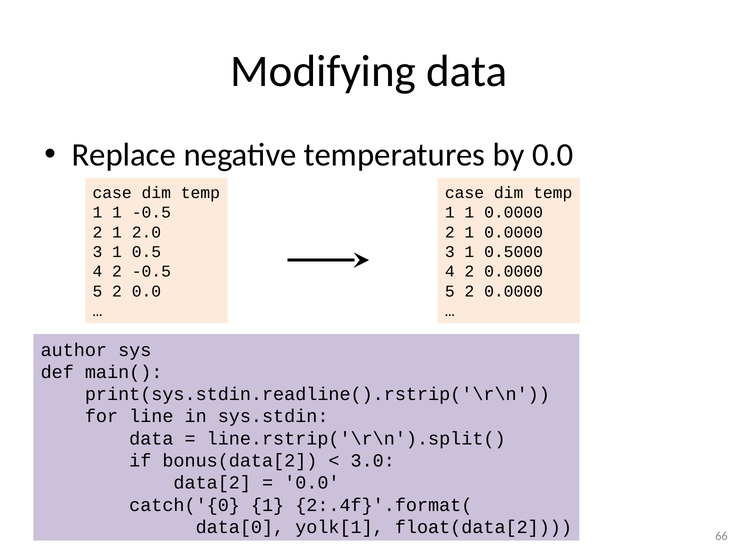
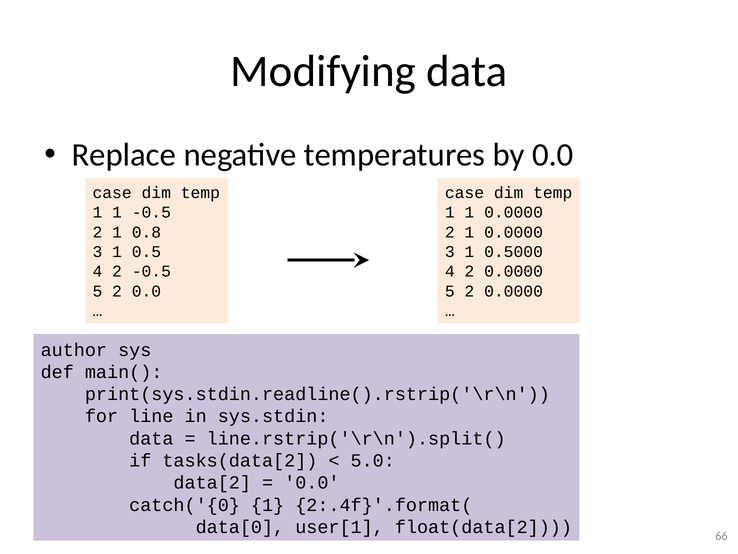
2.0: 2.0 -> 0.8 (146, 232)
bonus(data[2: bonus(data[2 -> tasks(data[2 (240, 460)
3.0: 3.0 -> 5.0 (373, 460)
yolk[1: yolk[1 -> user[1 (340, 527)
